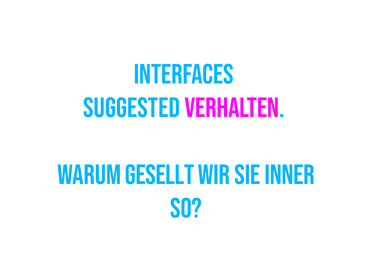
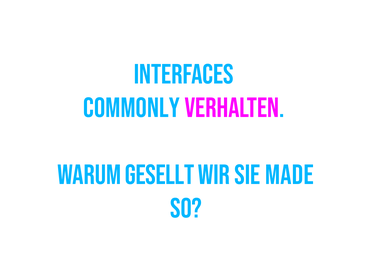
suggested: suggested -> commonly (132, 108)
inner: inner -> made (289, 175)
